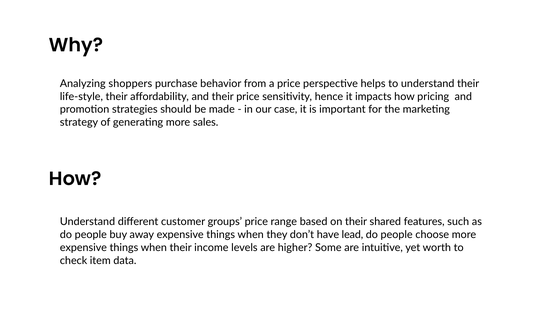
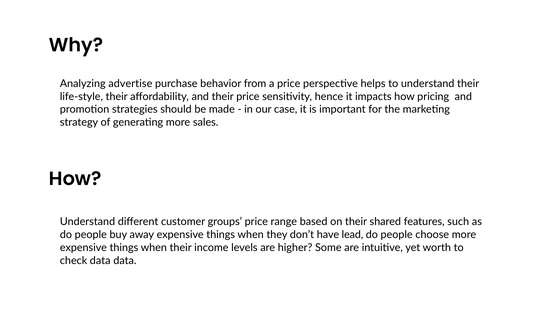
shoppers: shoppers -> advertise (130, 83)
check item: item -> data (100, 260)
